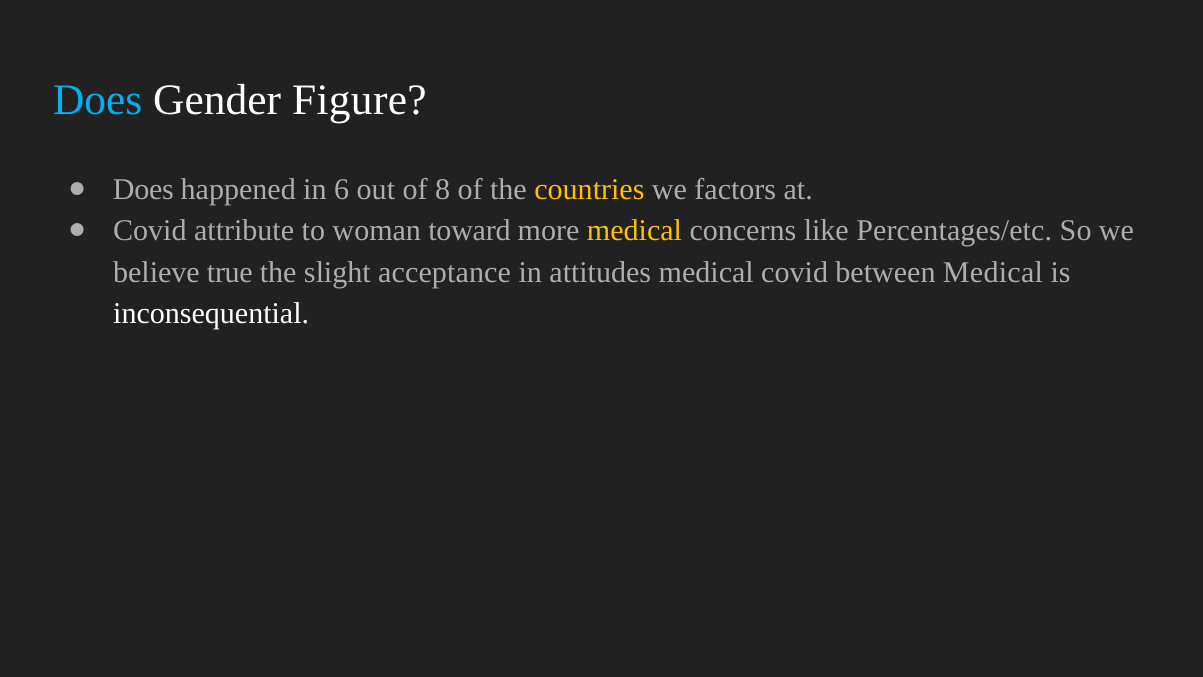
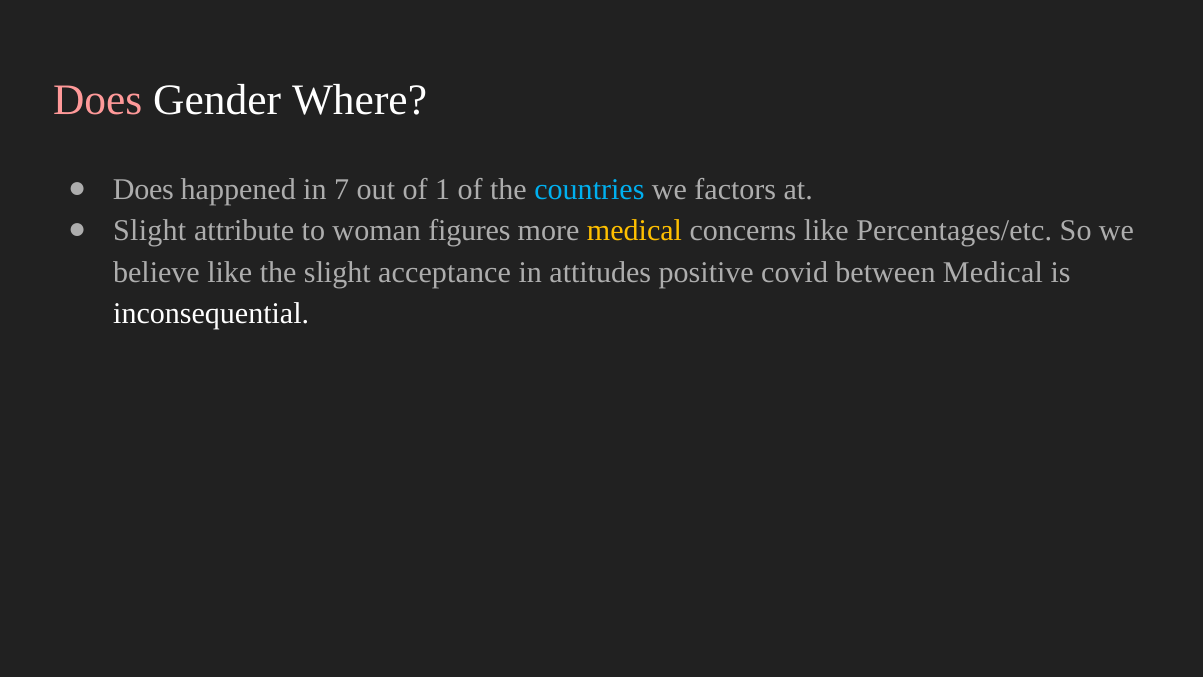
Does colour: light blue -> pink (98, 100)
Figure: Figure -> Where (360, 100)
6: 6 -> 7 (342, 189)
8: 8 -> 1 (443, 189)
countries colour: yellow -> light blue (589, 189)
Covid: Covid -> Slight (150, 231)
toward: toward -> figures (469, 231)
believe true: true -> like (230, 272)
attitudes medical: medical -> positive (706, 272)
